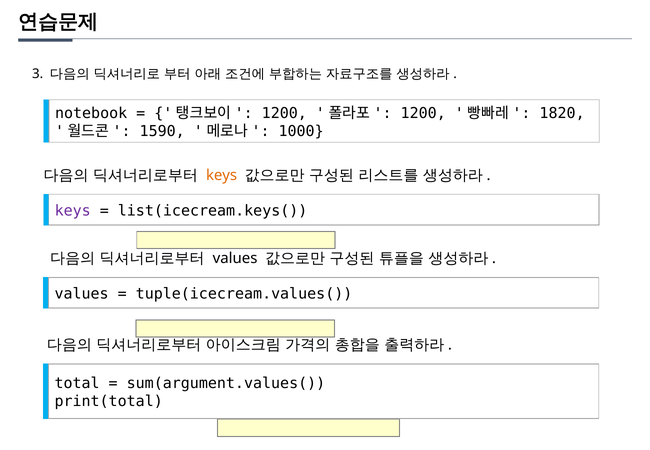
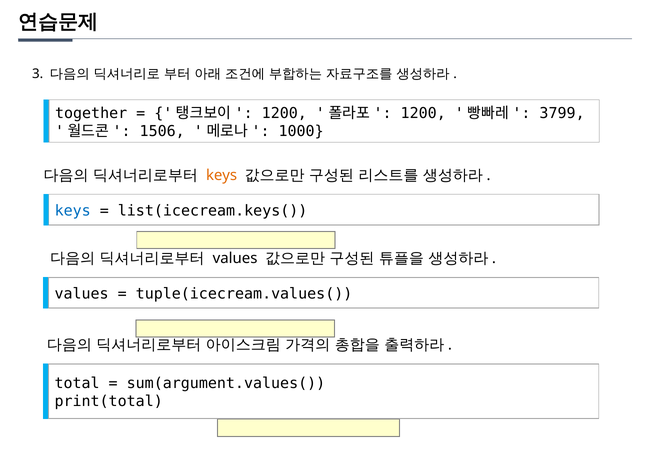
notebook: notebook -> together (91, 113)
1820: 1820 -> 3799 (562, 113)
1590: 1590 -> 1506 (162, 131)
keys colour: purple -> blue (73, 211)
